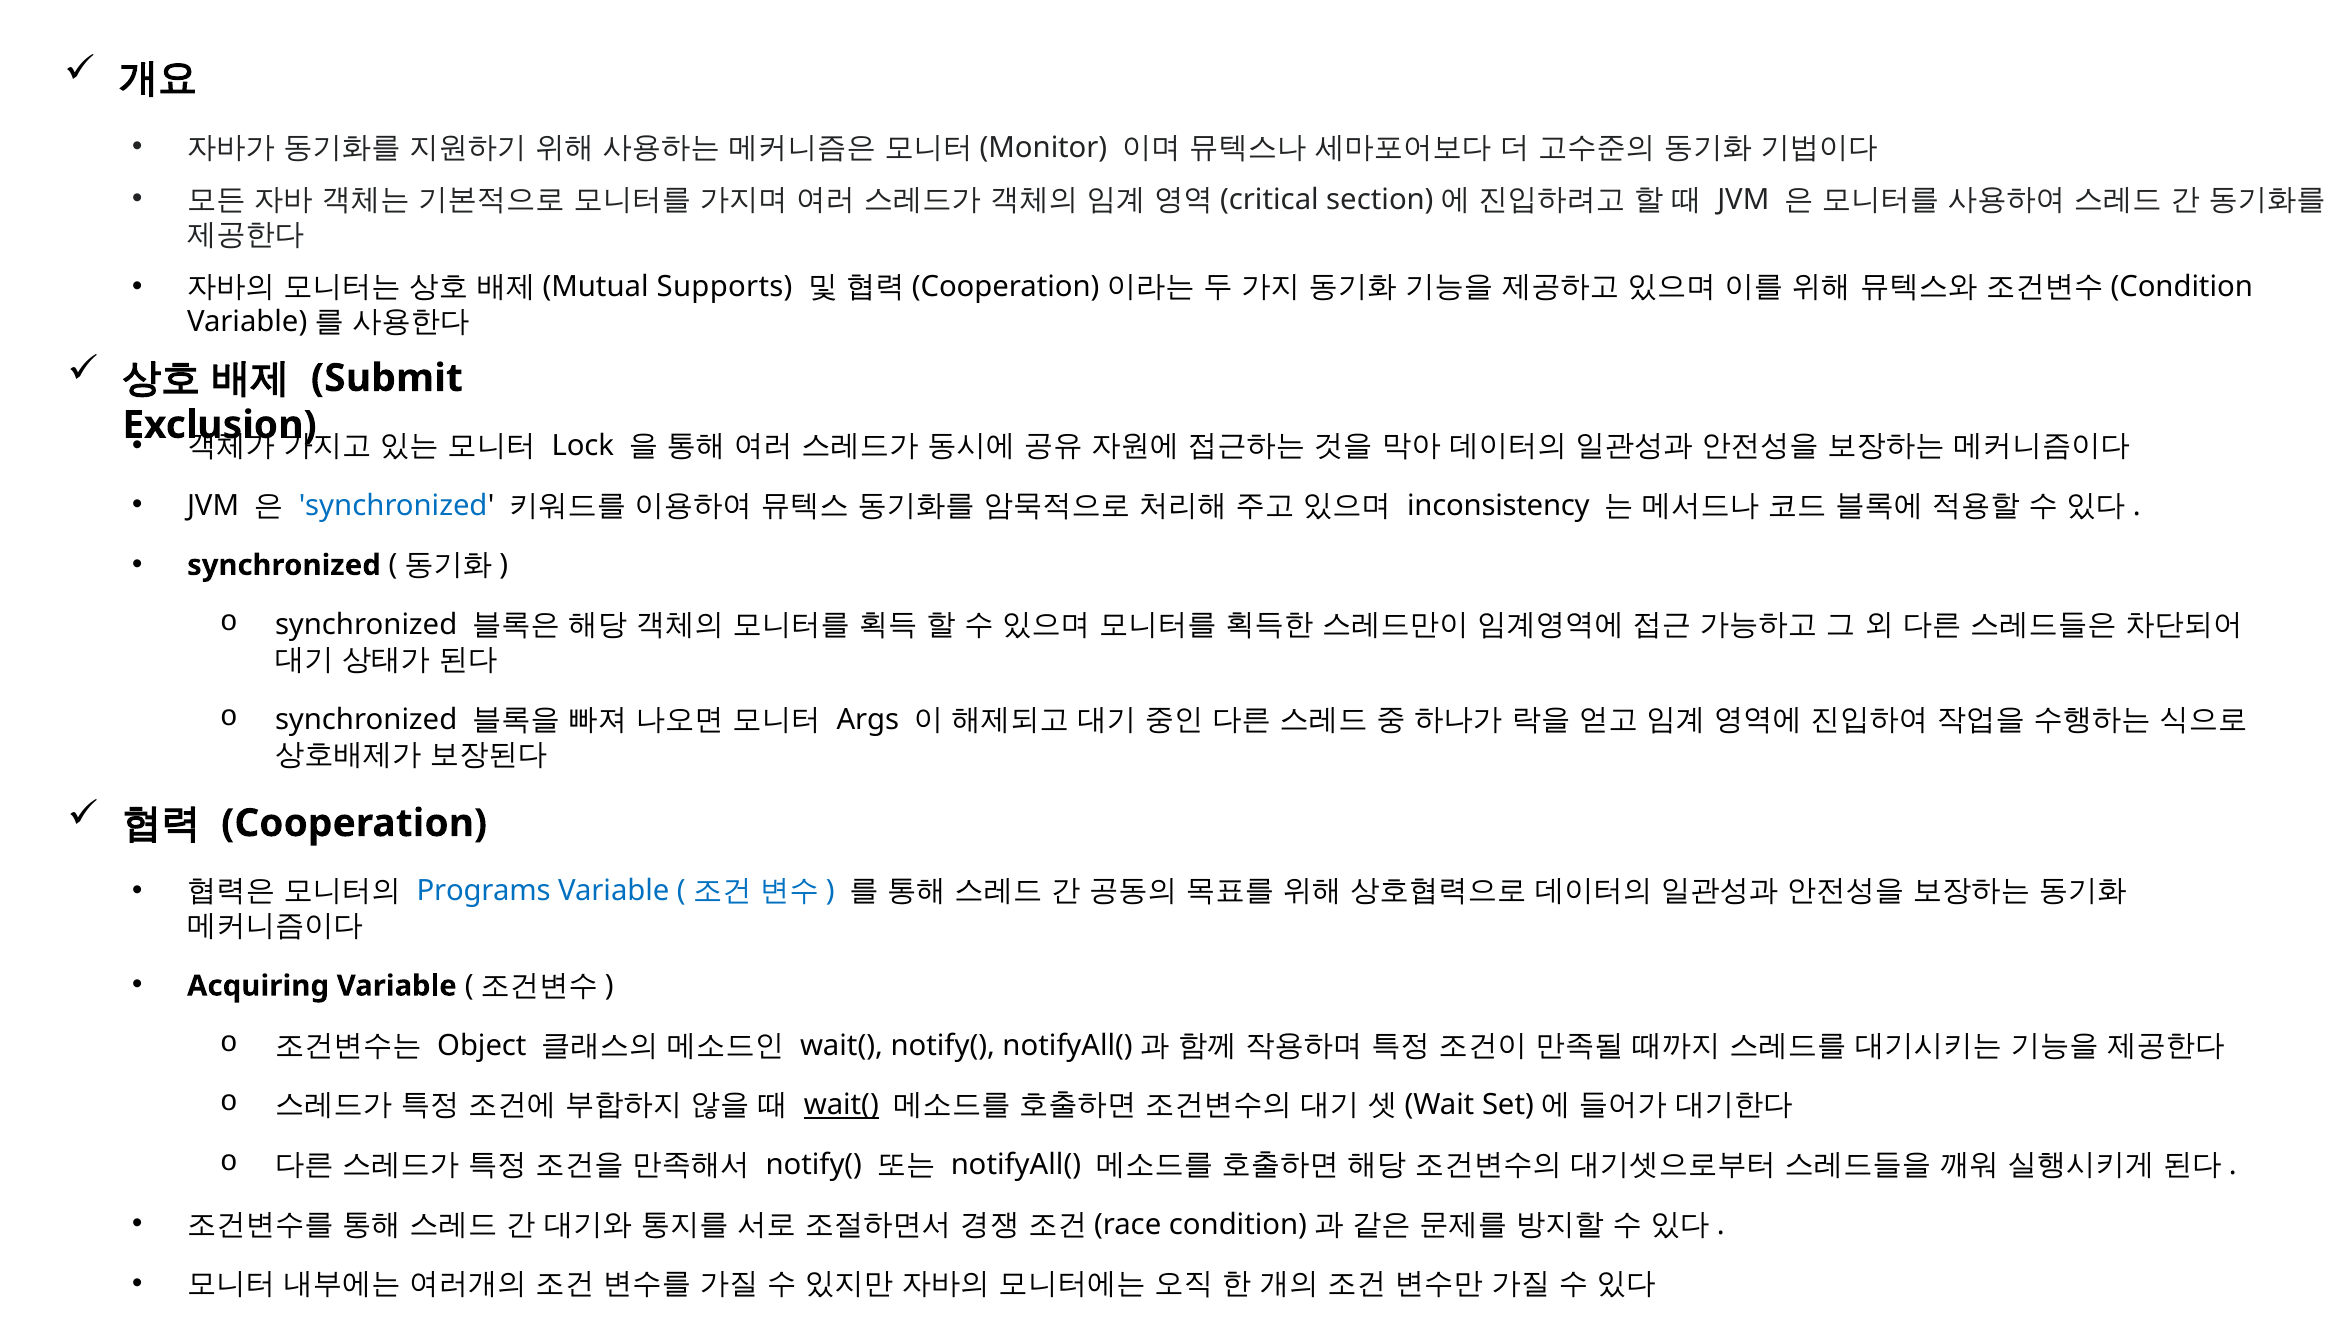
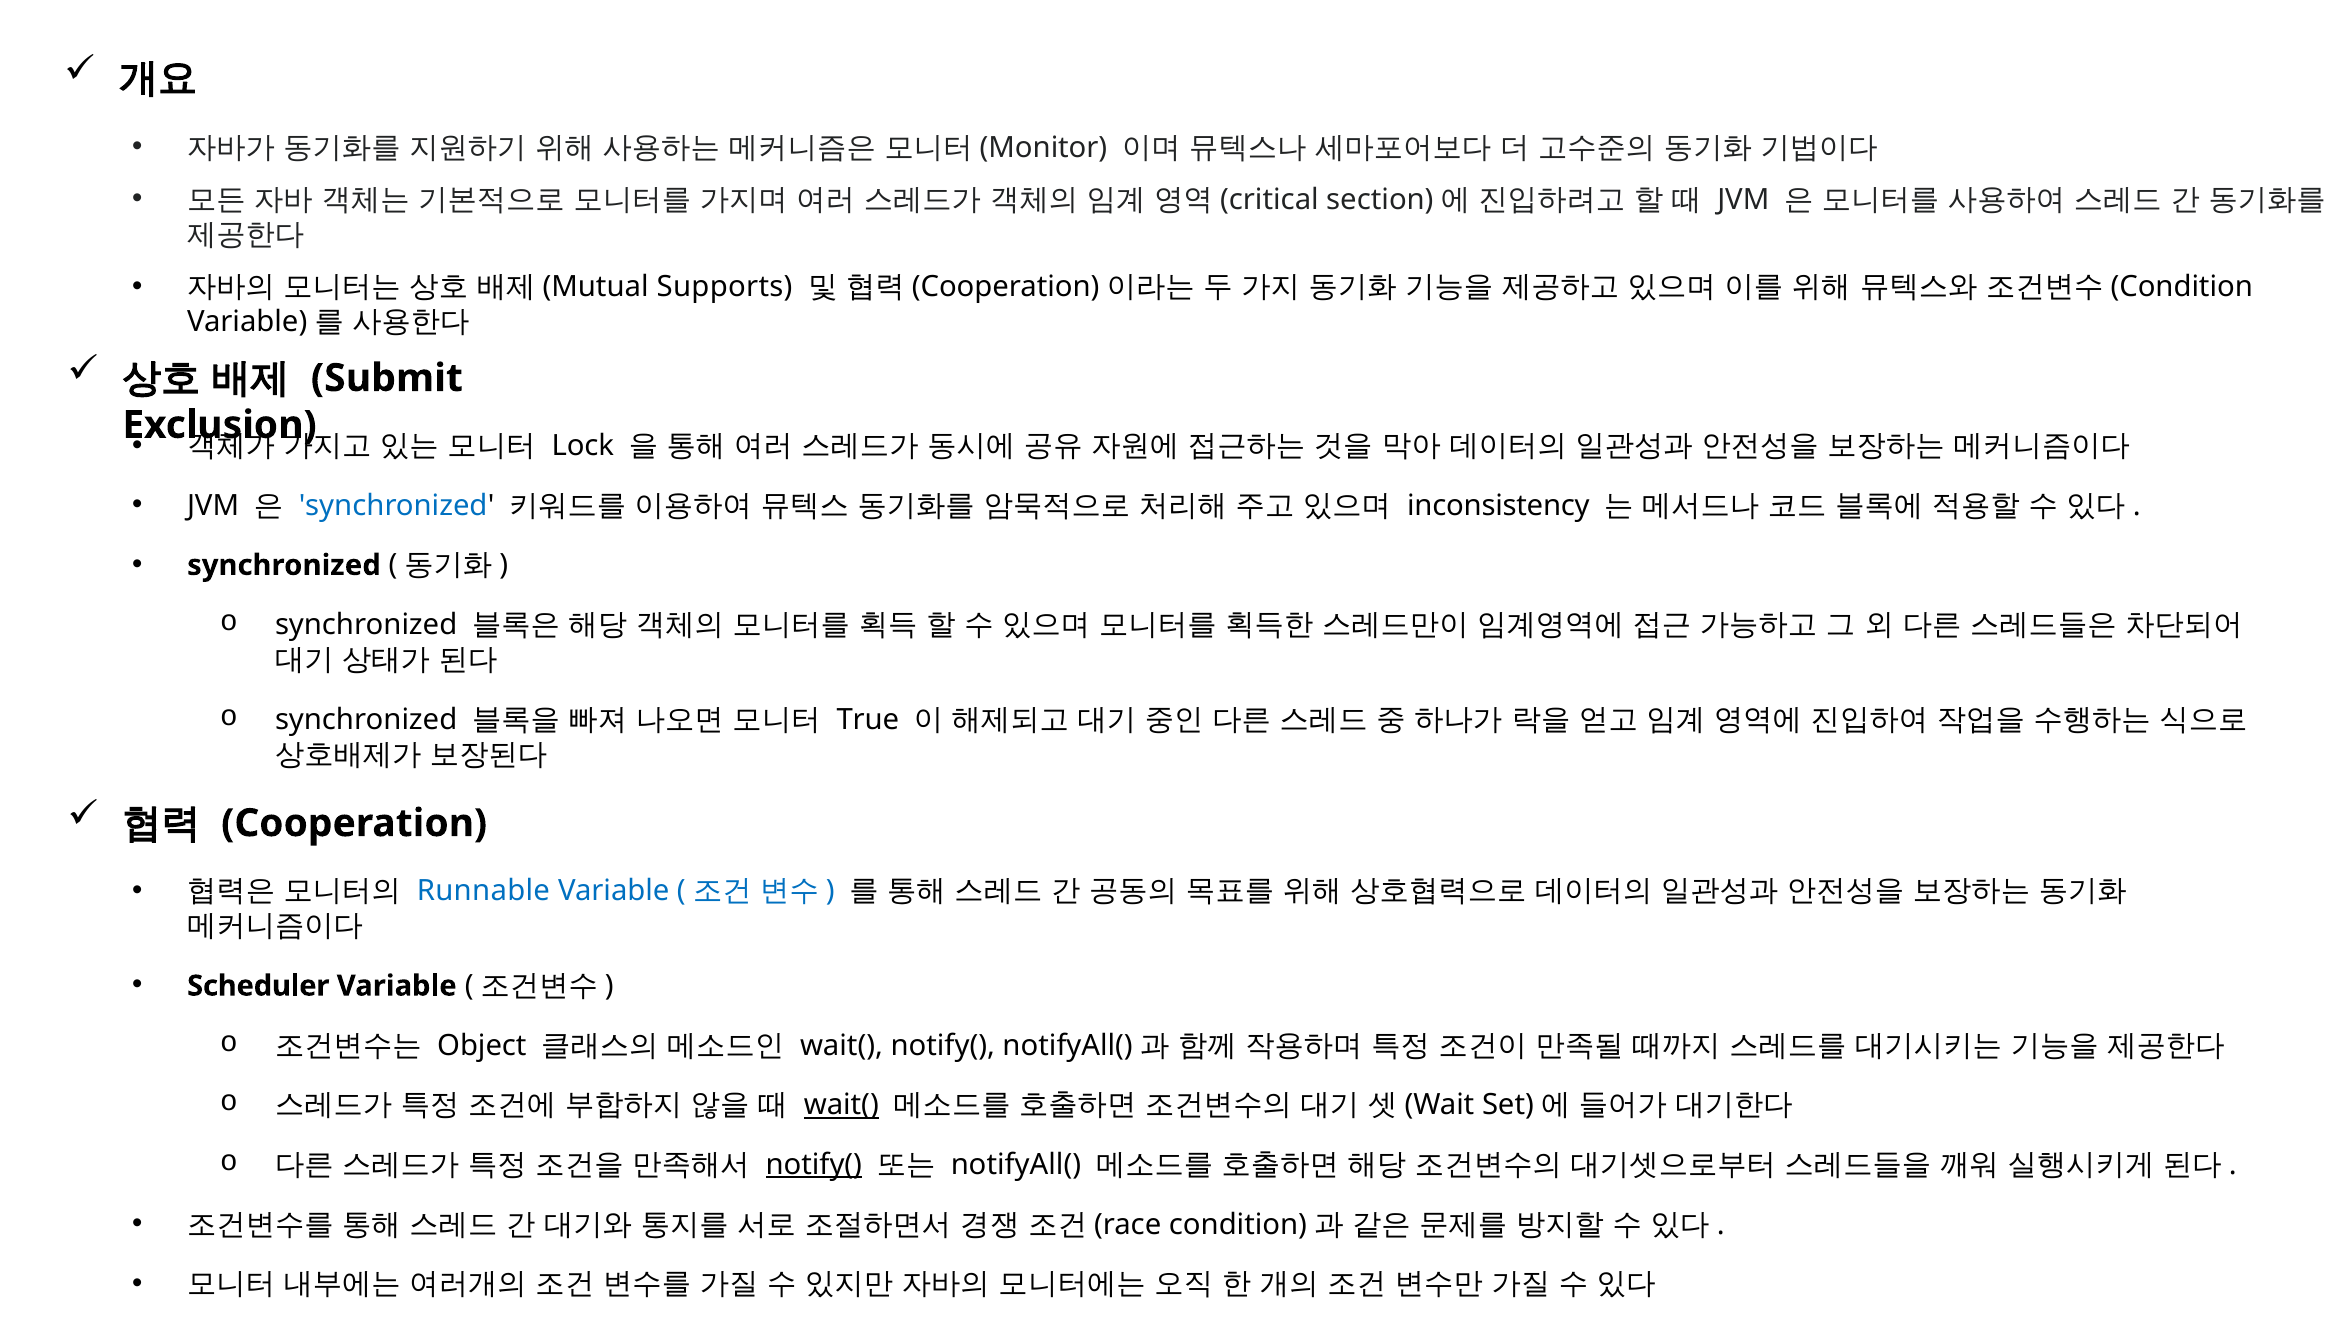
Args: Args -> True (868, 720)
Programs: Programs -> Runnable (483, 892)
Acquiring: Acquiring -> Scheduler (258, 986)
notify( underline: none -> present (814, 1165)
